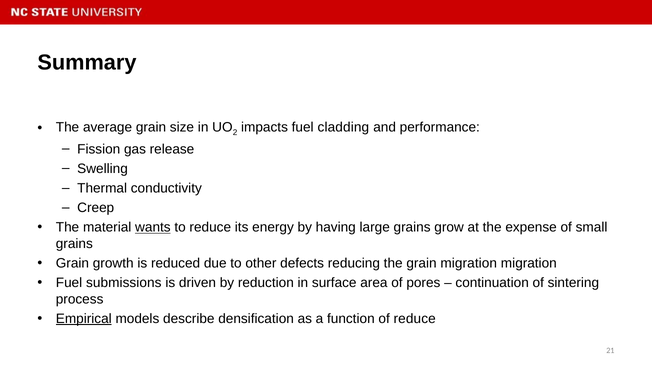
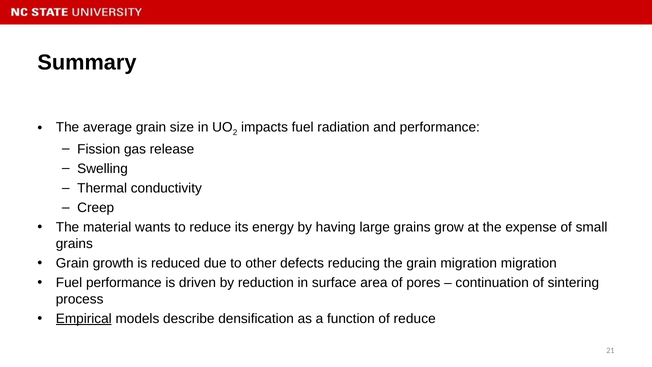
cladding: cladding -> radiation (343, 127)
wants underline: present -> none (153, 227)
Fuel submissions: submissions -> performance (124, 283)
